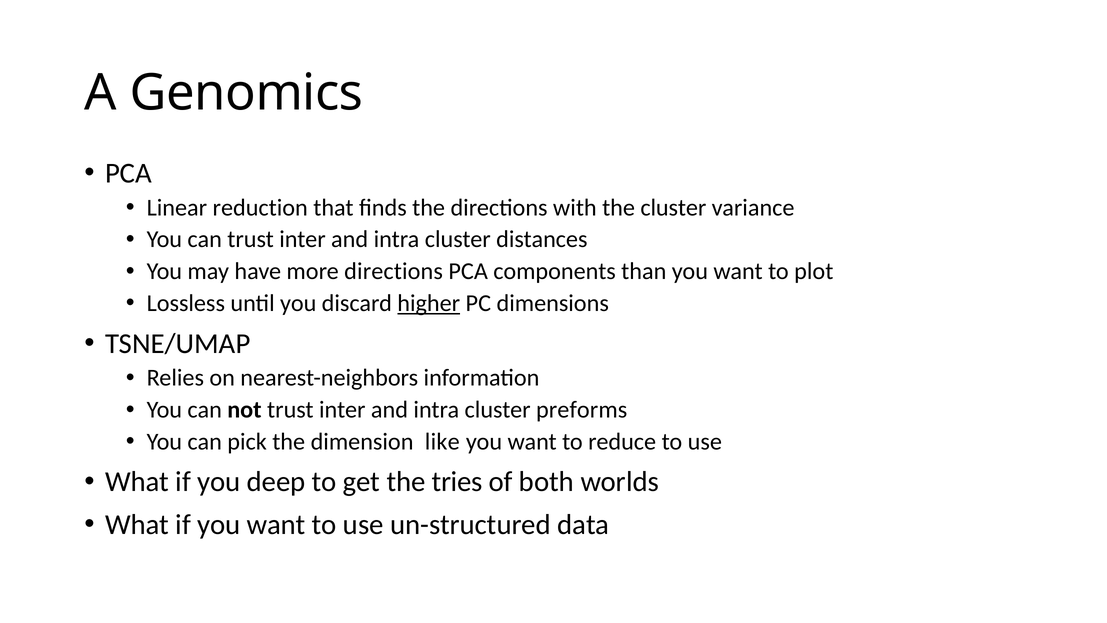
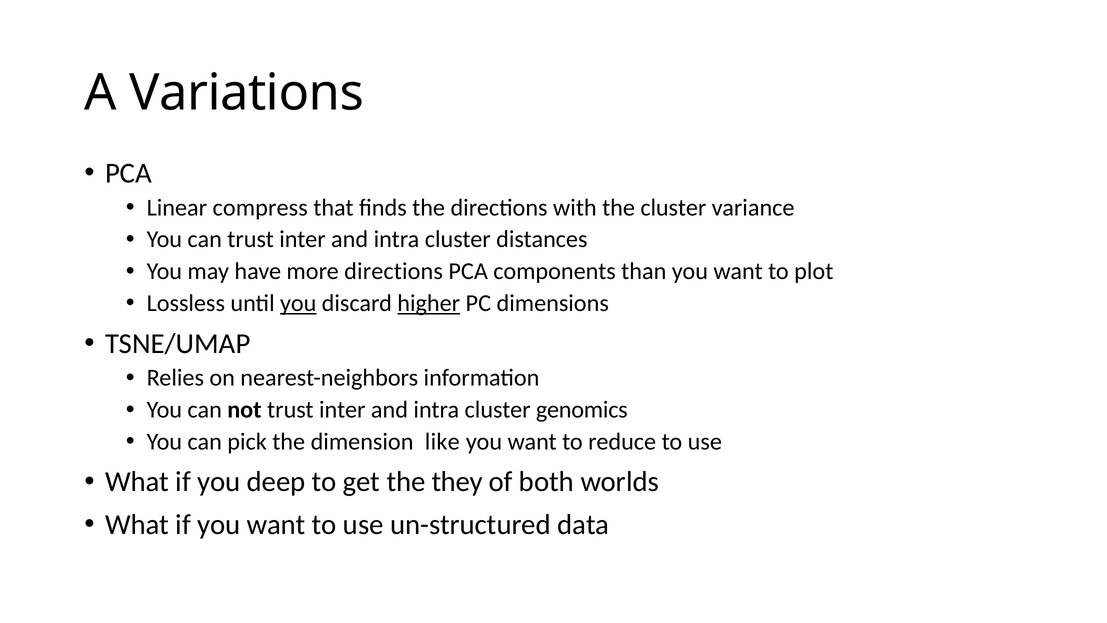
Genomics: Genomics -> Variations (247, 93)
reduction: reduction -> compress (260, 207)
you underline: none -> present (298, 303)
preforms: preforms -> genomics (582, 410)
tries: tries -> they (457, 482)
